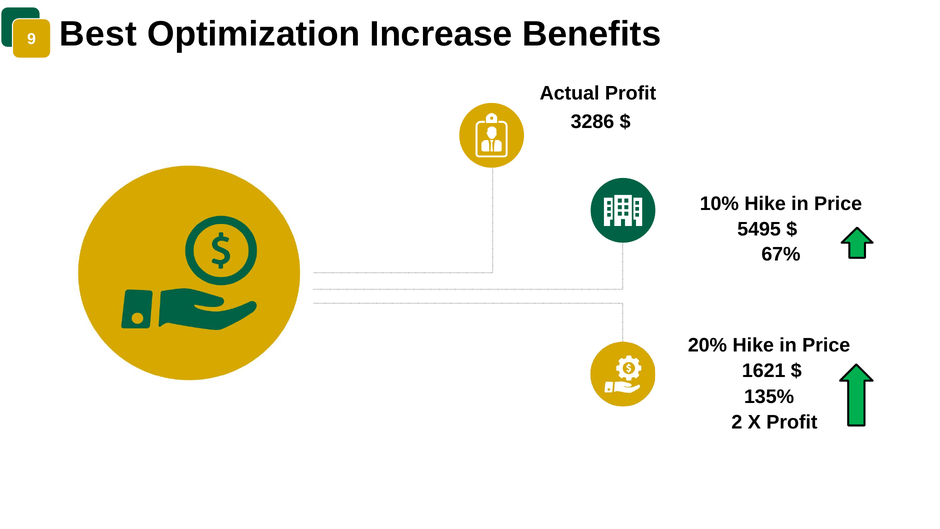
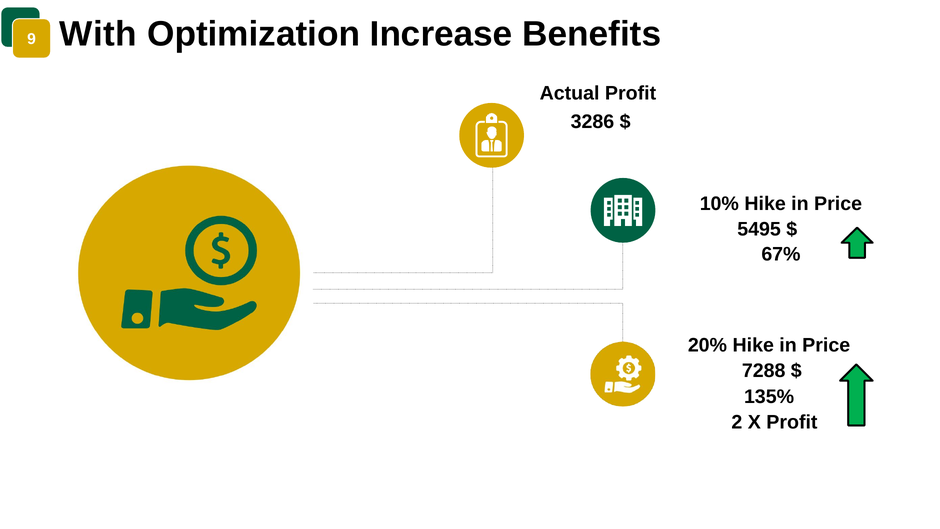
Best: Best -> With (98, 34)
1621: 1621 -> 7288 (764, 371)
